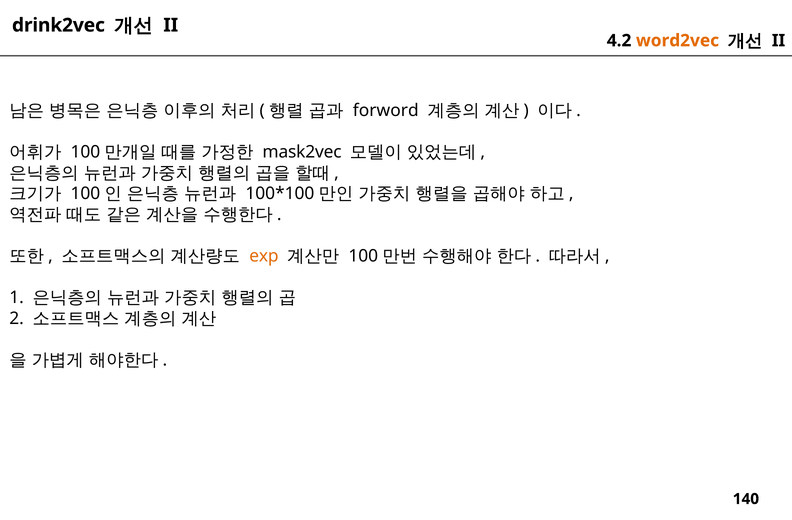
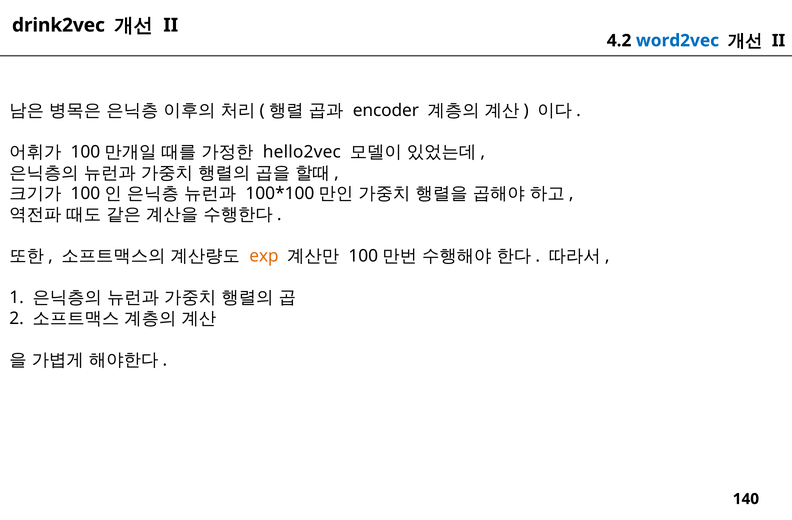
word2vec colour: orange -> blue (678, 41)
forword: forword -> encoder (386, 111)
mask2vec: mask2vec -> hello2vec (302, 152)
